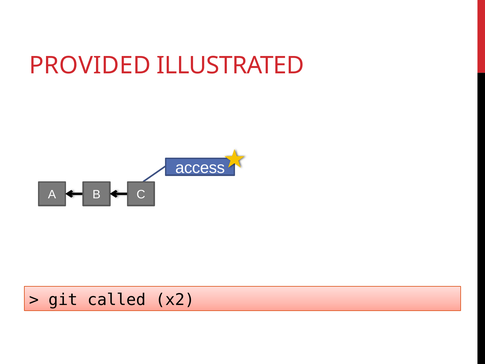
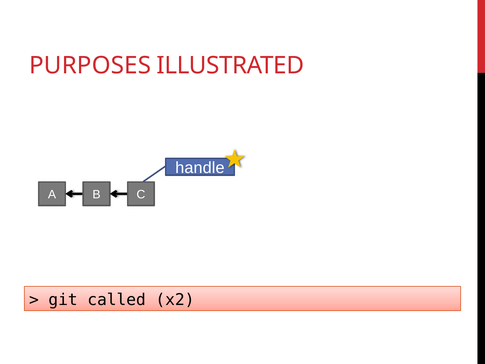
PROVIDED: PROVIDED -> PURPOSES (90, 66)
access: access -> handle (200, 168)
